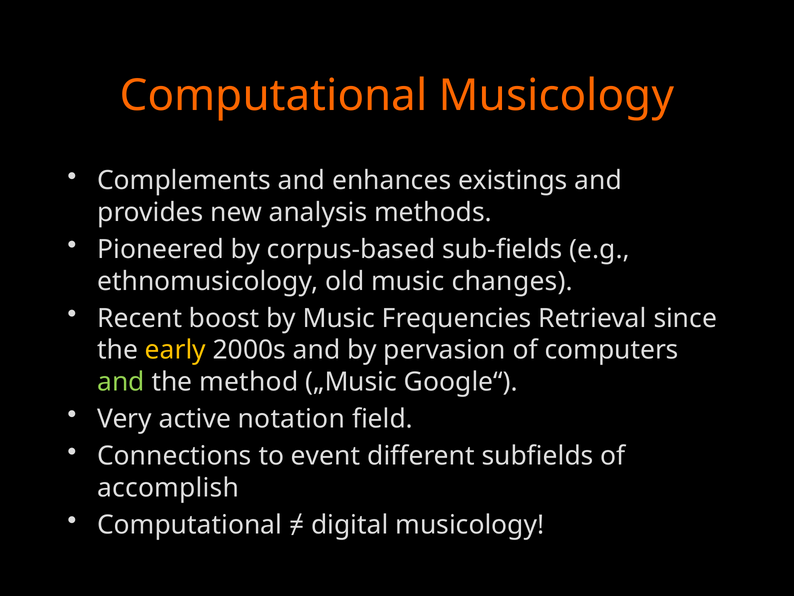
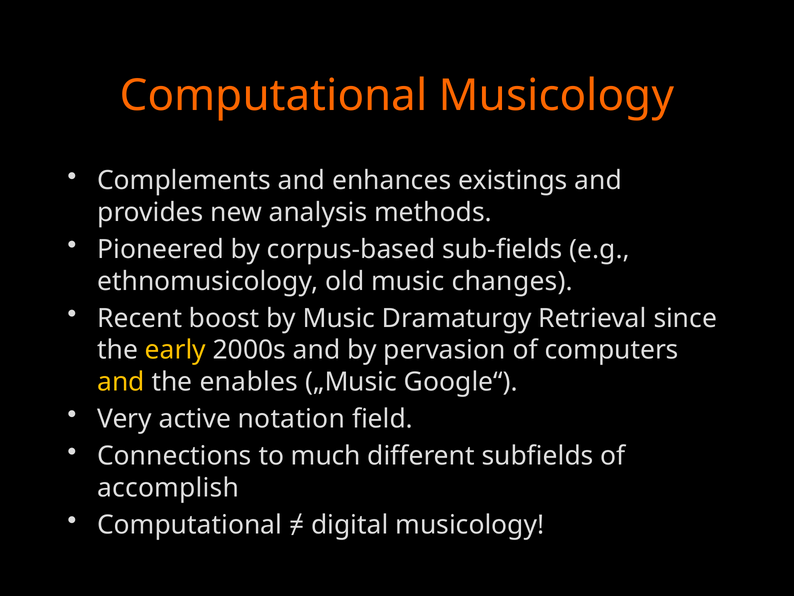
Frequencies: Frequencies -> Dramaturgy (457, 318)
and colour: light green -> yellow (121, 382)
method: method -> enables (249, 382)
event: event -> much (326, 456)
